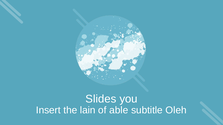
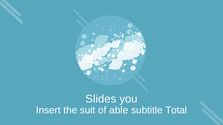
lain: lain -> suit (88, 111)
Oleh: Oleh -> Total (176, 111)
